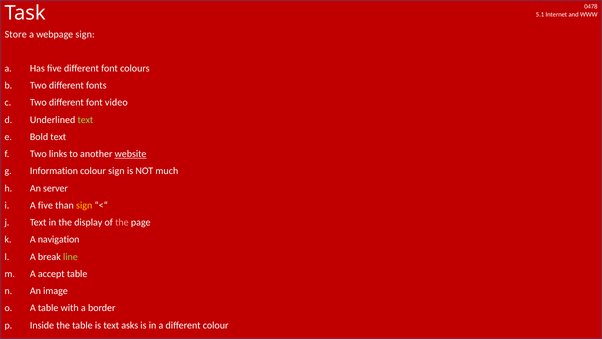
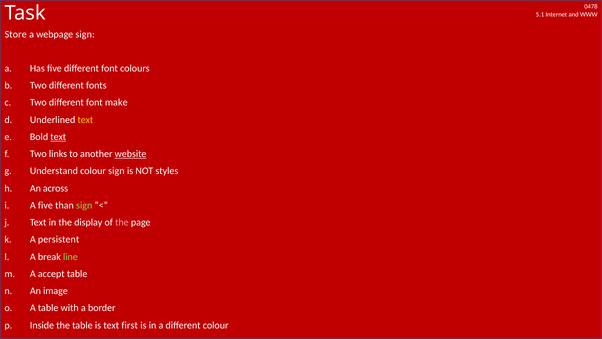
video: video -> make (116, 103)
text colour: light green -> yellow (85, 120)
text underline: none -> present (58, 137)
Information: Information -> Understand (54, 171)
much: much -> styles (167, 171)
server: server -> across (56, 188)
sign colour: yellow -> light green (84, 205)
navigation: navigation -> persistent (59, 239)
asks: asks -> first (130, 325)
